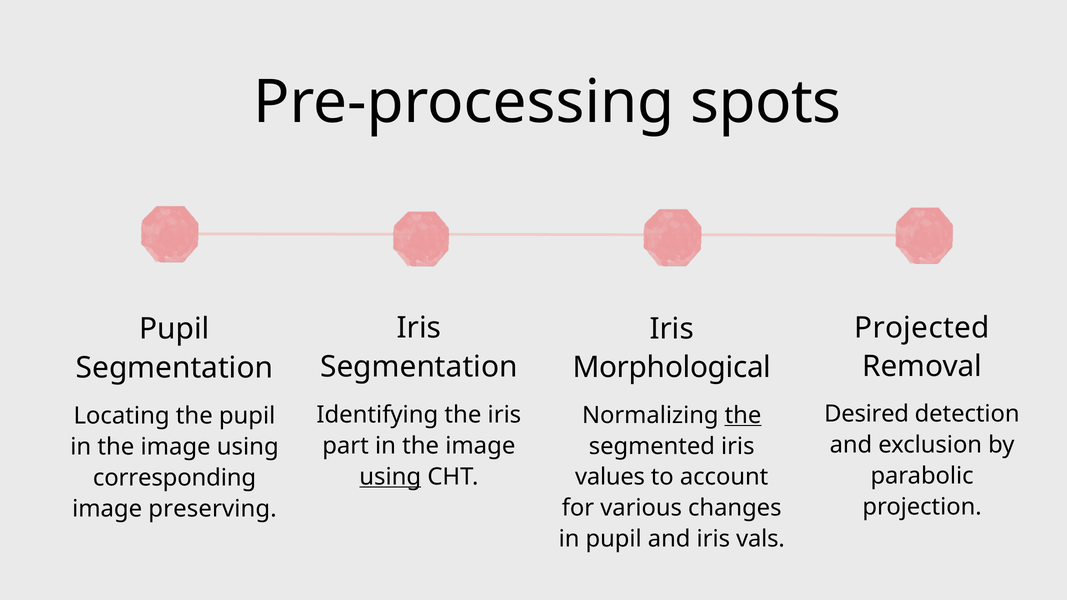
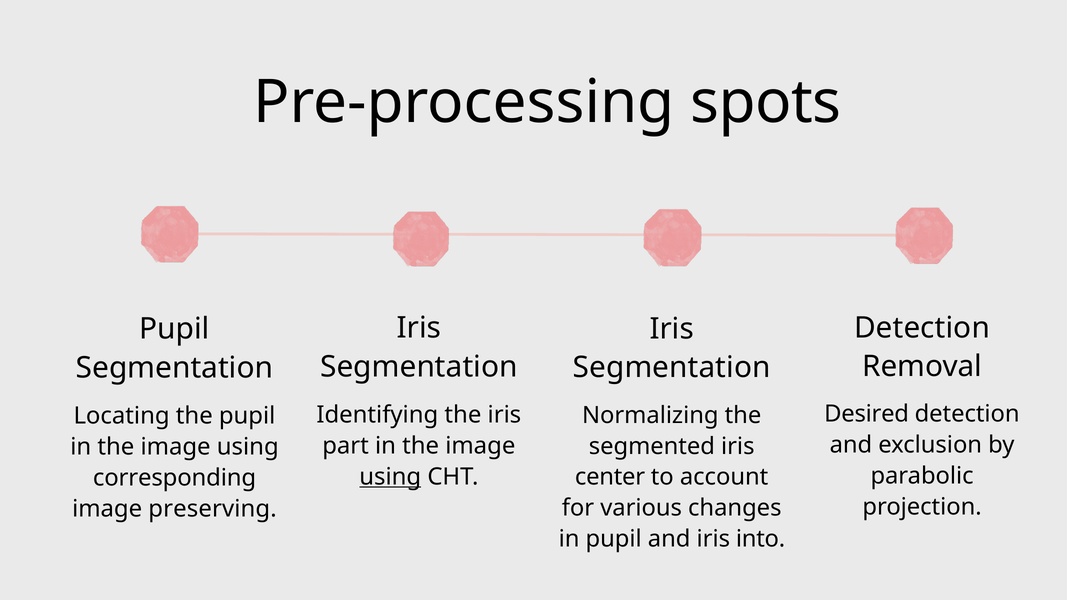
Projected: Projected -> Detection (922, 328)
Morphological: Morphological -> Segmentation (672, 368)
the underline: present -> none (743, 415)
values: values -> center (610, 477)
vals: vals -> into (761, 539)
